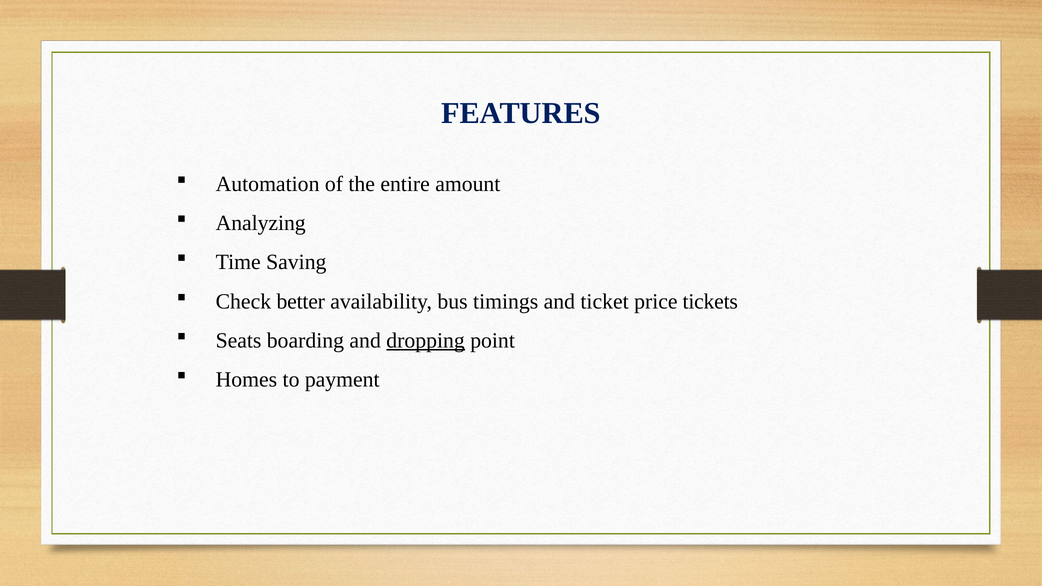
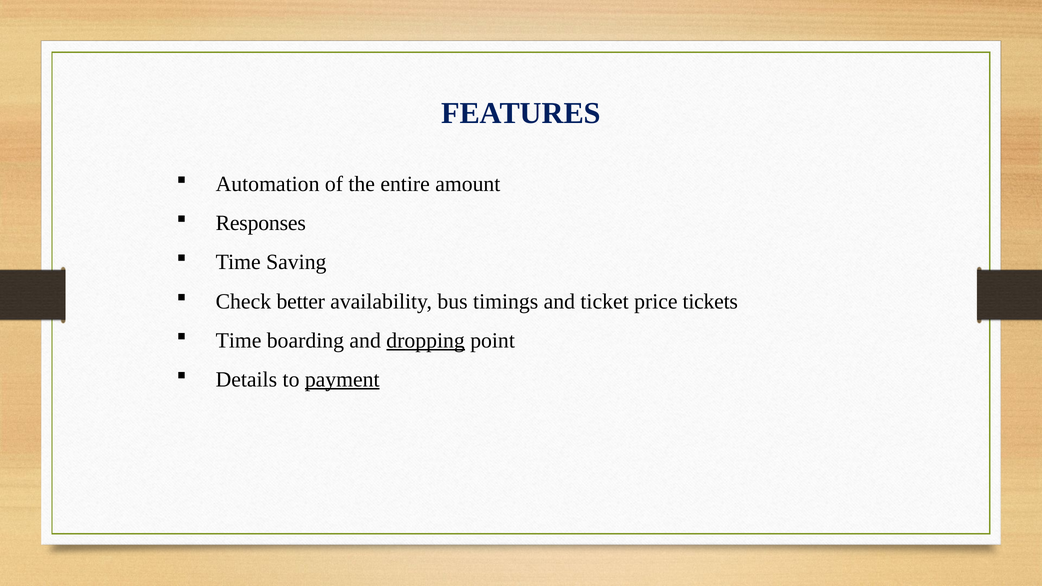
Analyzing: Analyzing -> Responses (261, 223)
Seats: Seats -> Time (239, 341)
Homes: Homes -> Details (246, 380)
payment underline: none -> present (342, 380)
